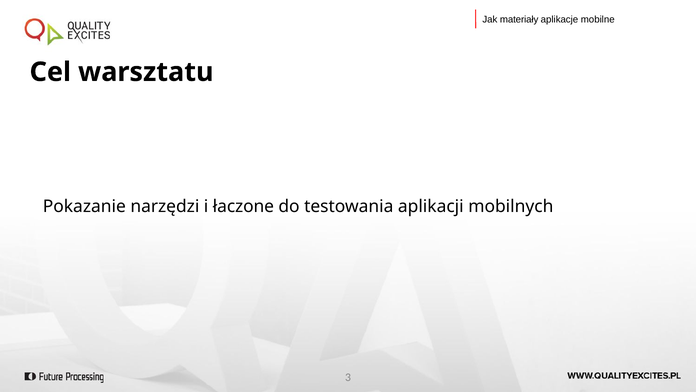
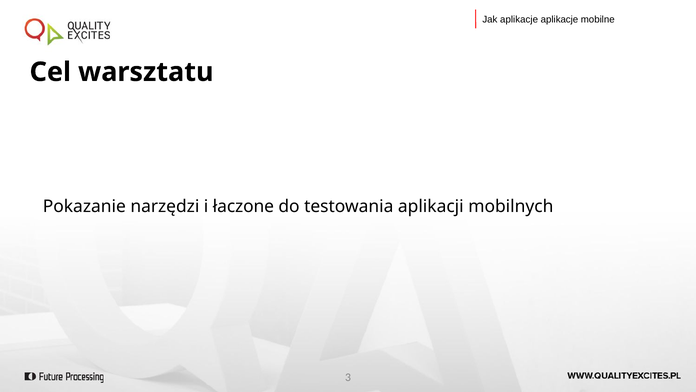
Jak materiały: materiały -> aplikacje (519, 19)
